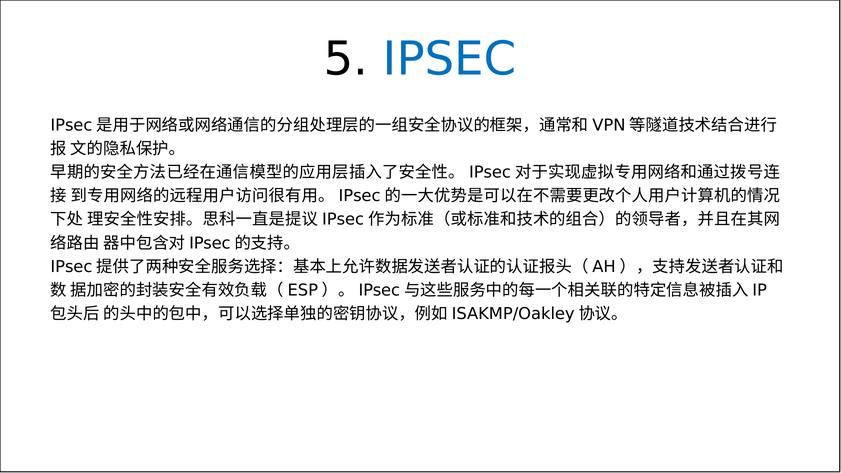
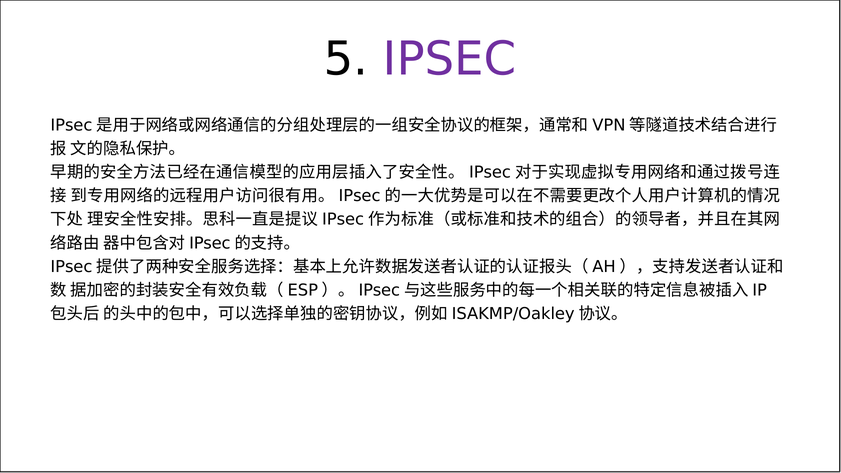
IPSEC colour: blue -> purple (450, 59)
